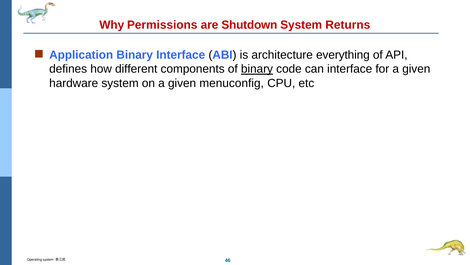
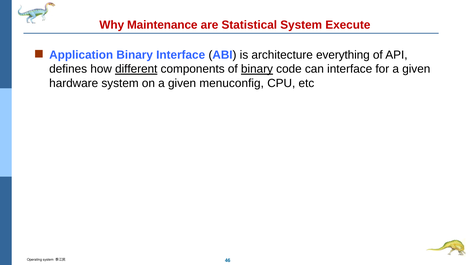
Permissions: Permissions -> Maintenance (162, 25)
Shutdown: Shutdown -> Statistical (249, 25)
Returns: Returns -> Execute (348, 25)
different underline: none -> present (136, 69)
